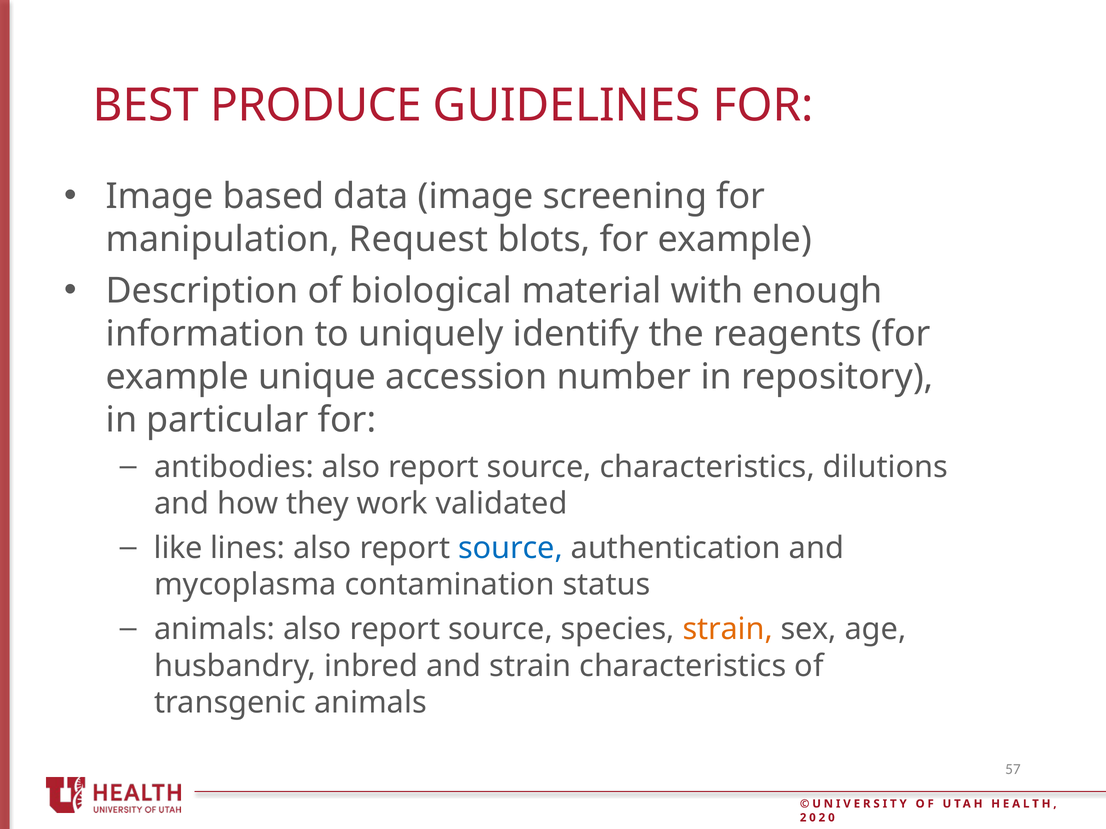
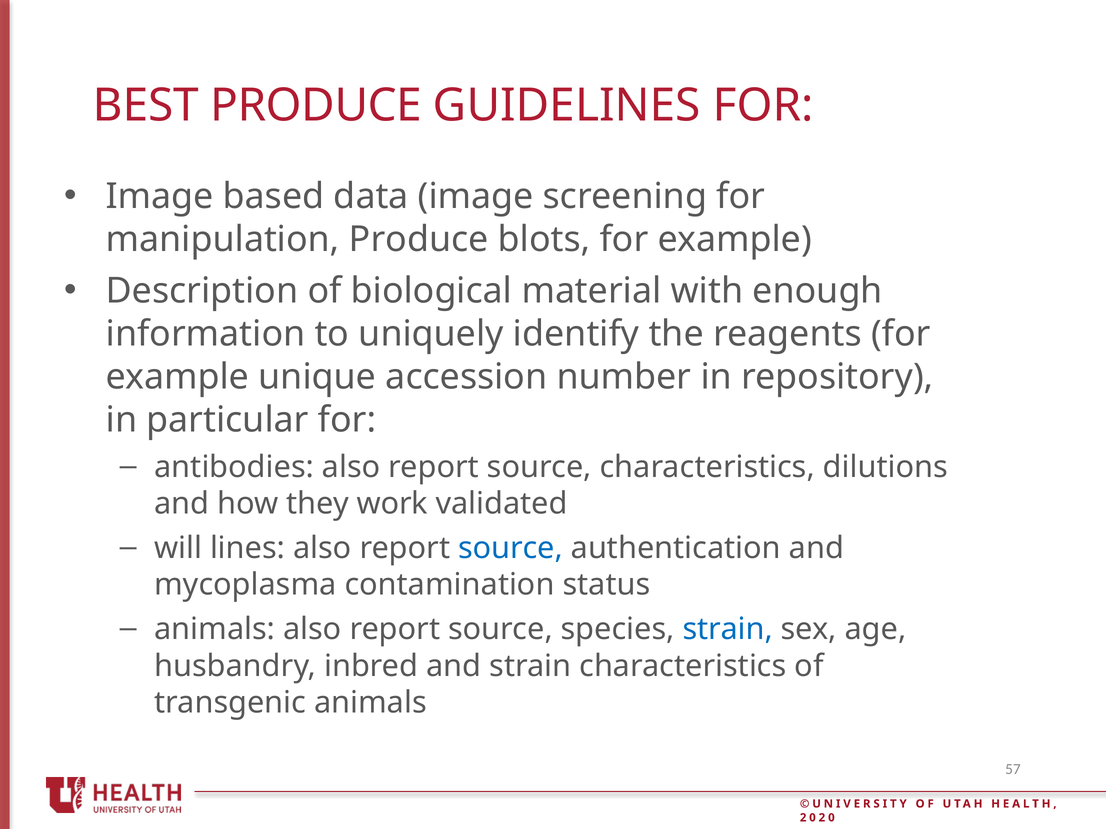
manipulation Request: Request -> Produce (419, 240)
like: like -> will (178, 548)
strain colour: orange -> blue (728, 629)
